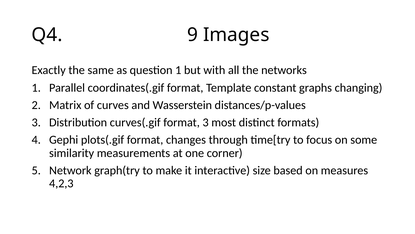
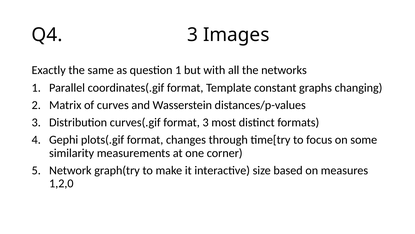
Q4 9: 9 -> 3 (193, 35)
4,2,3: 4,2,3 -> 1,2,0 (61, 183)
